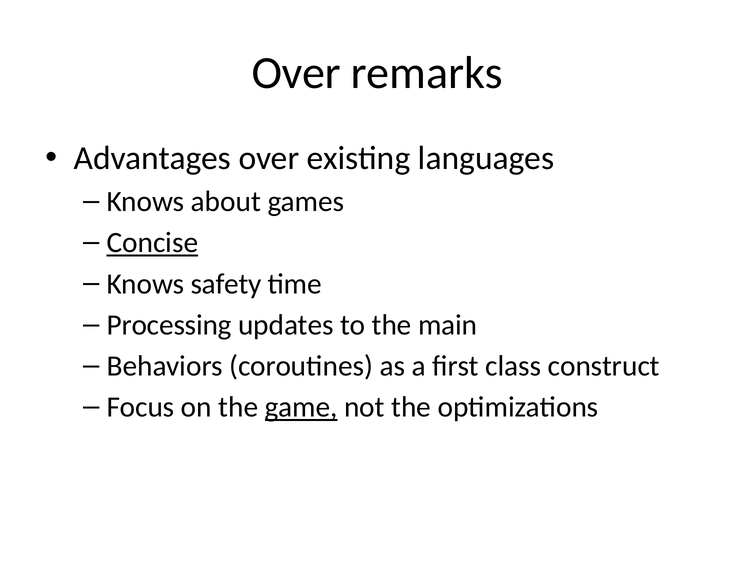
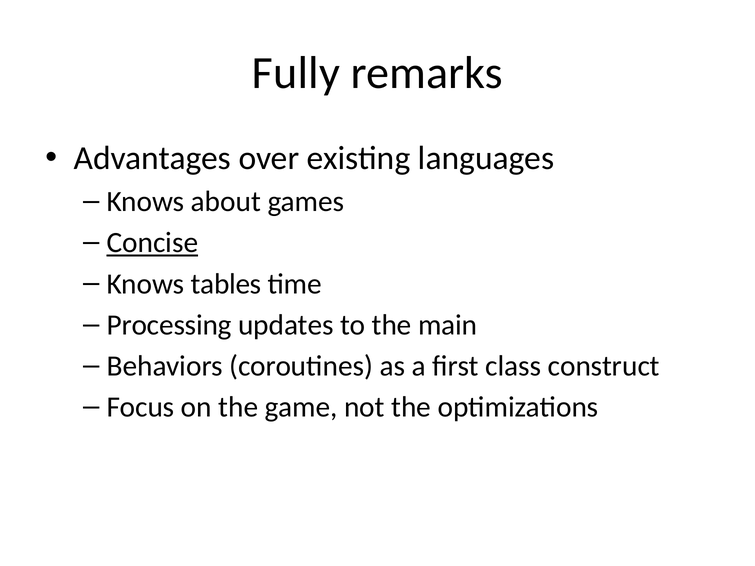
Over: Over -> Fully (296, 73)
safety: safety -> tables (226, 284)
game underline: present -> none (301, 407)
